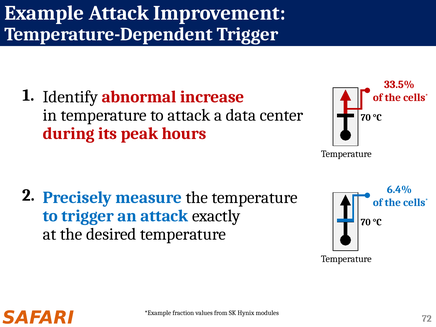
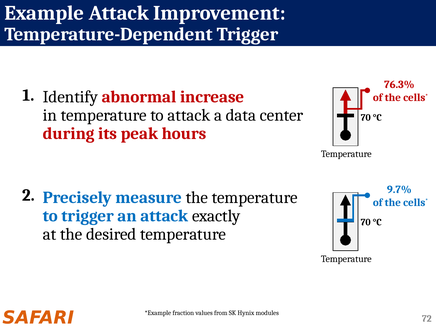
33.5%: 33.5% -> 76.3% (399, 85)
6.4%: 6.4% -> 9.7% (399, 190)
